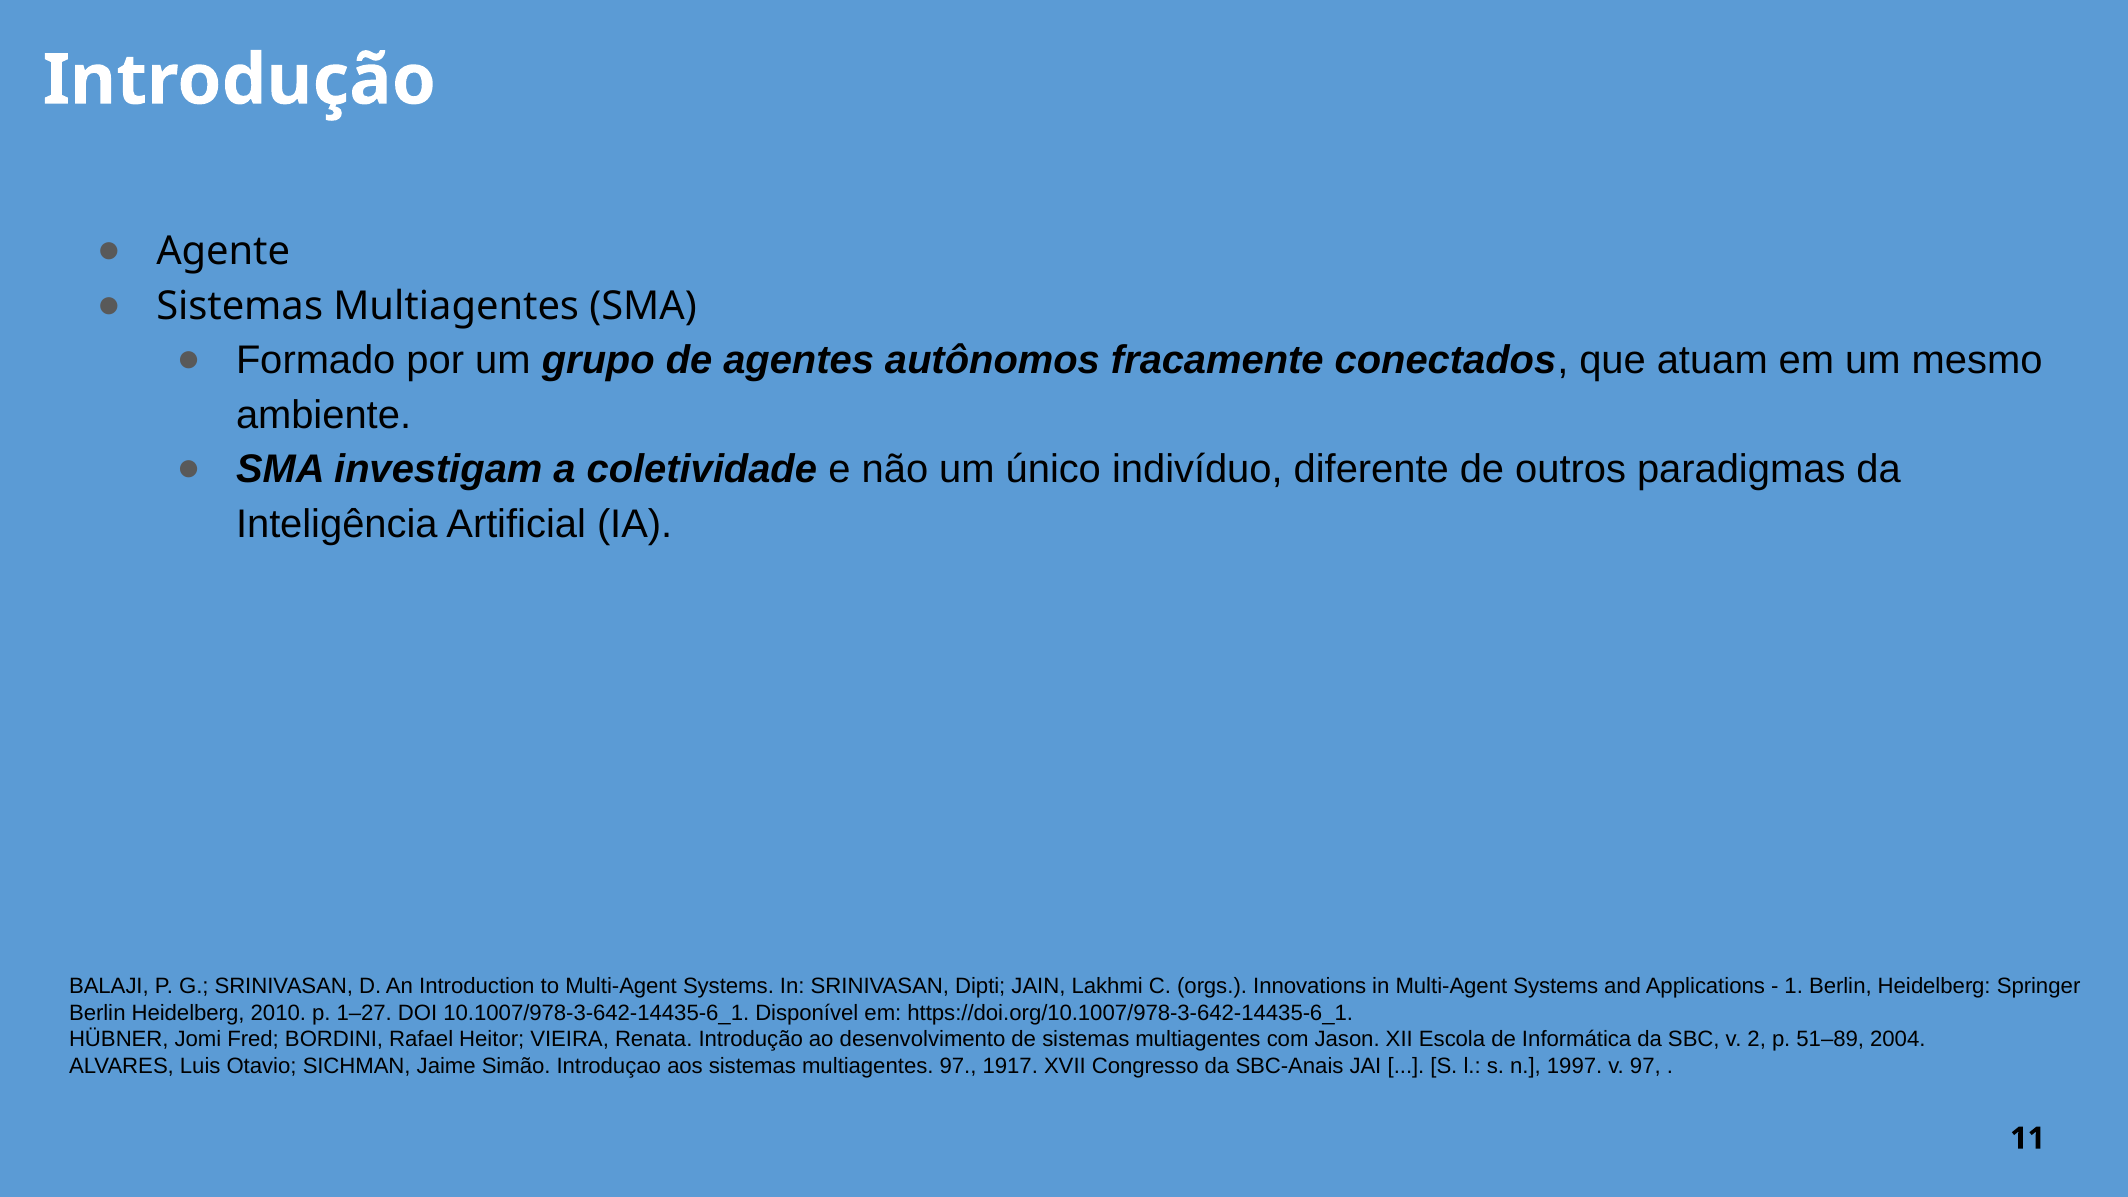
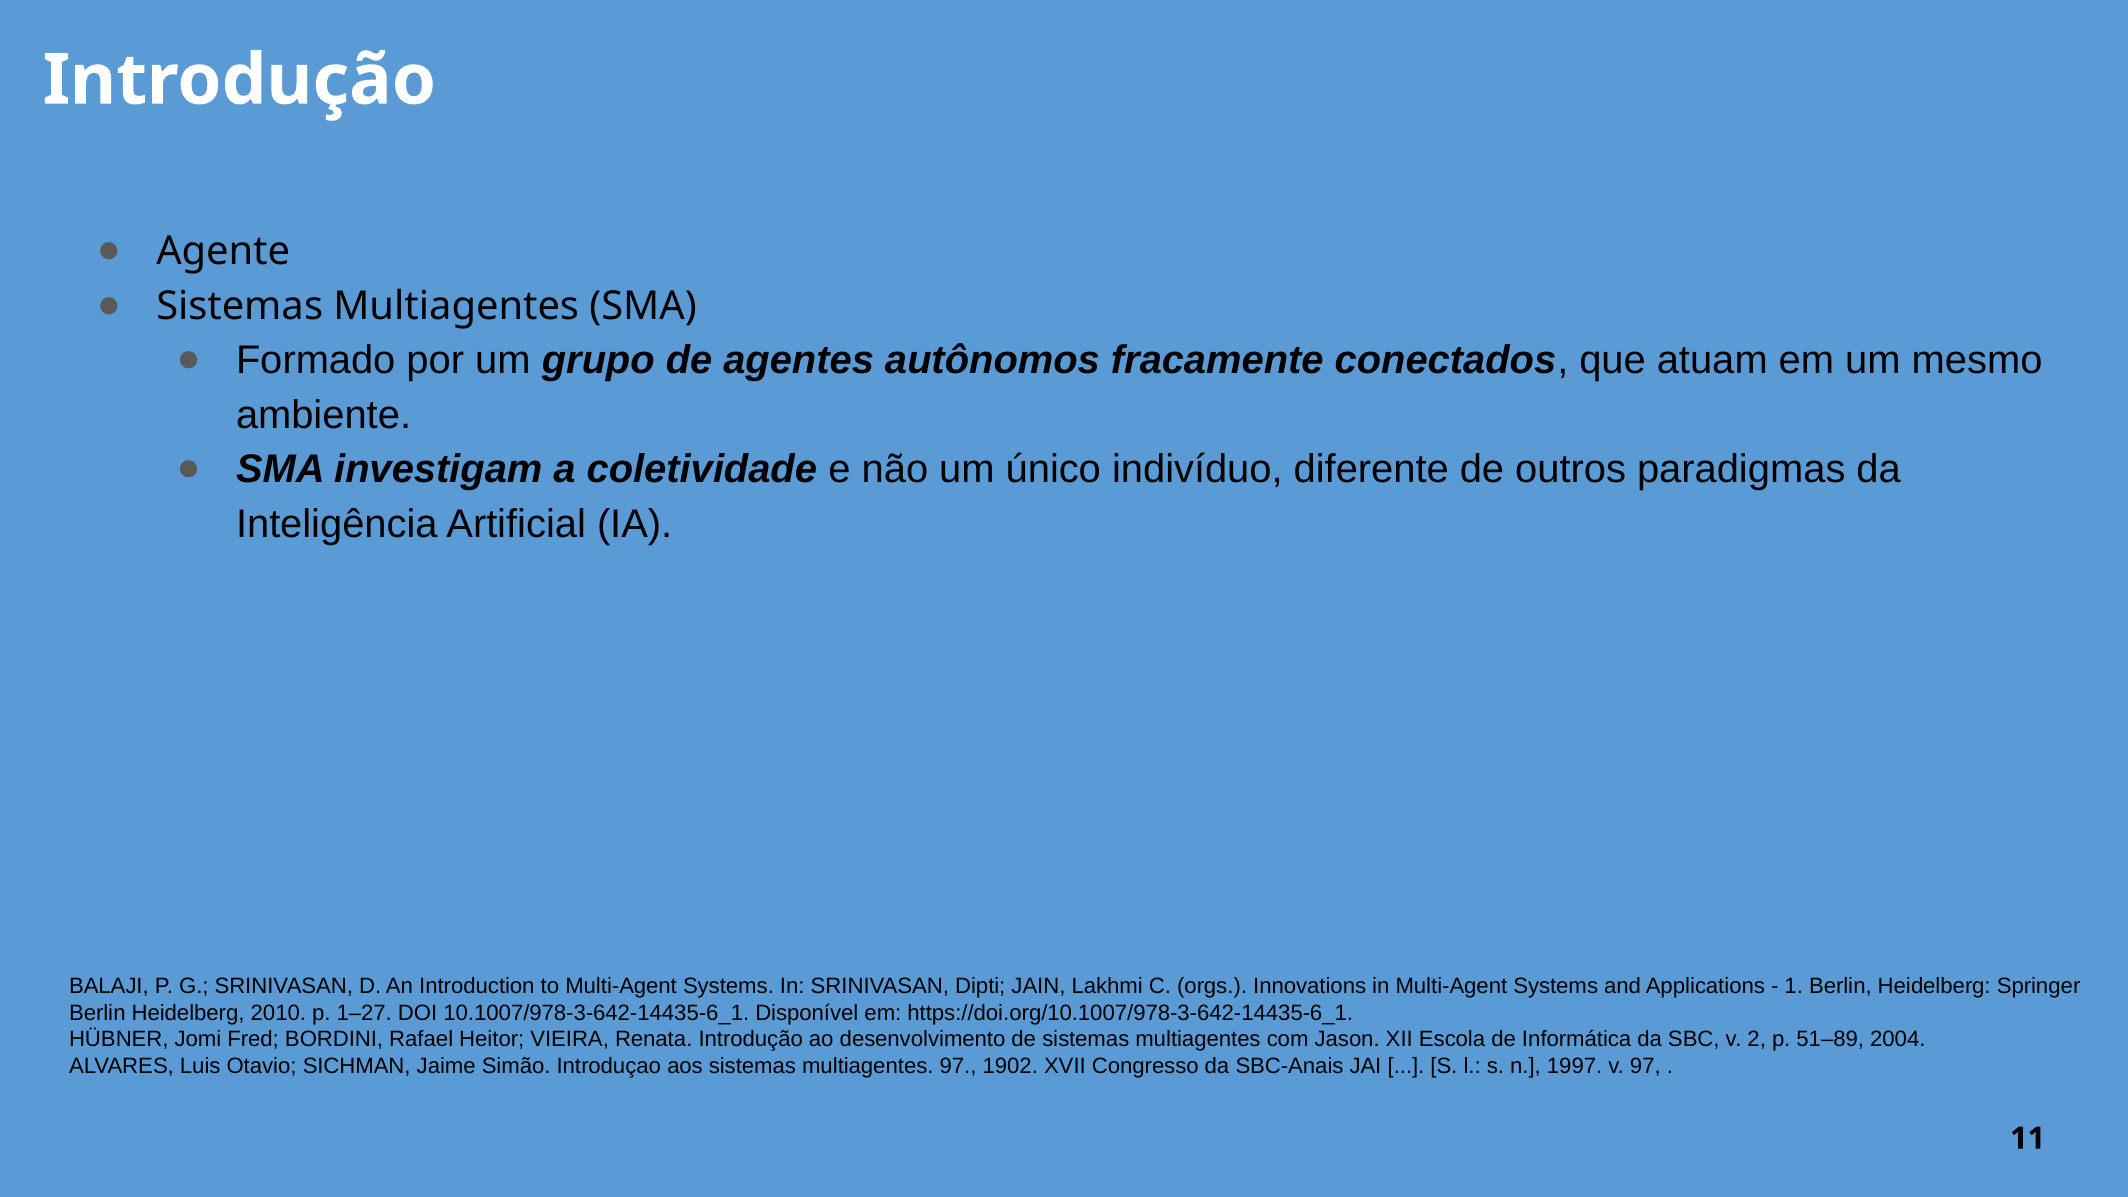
1917: 1917 -> 1902 (1010, 1066)
